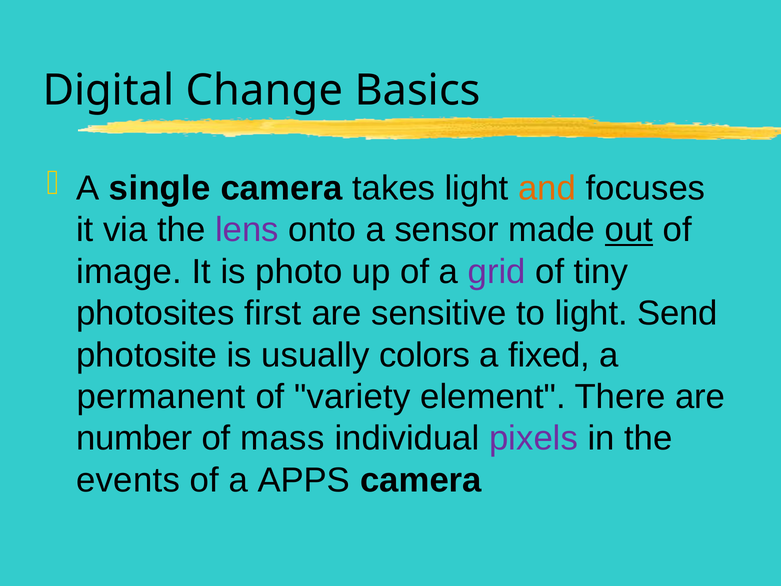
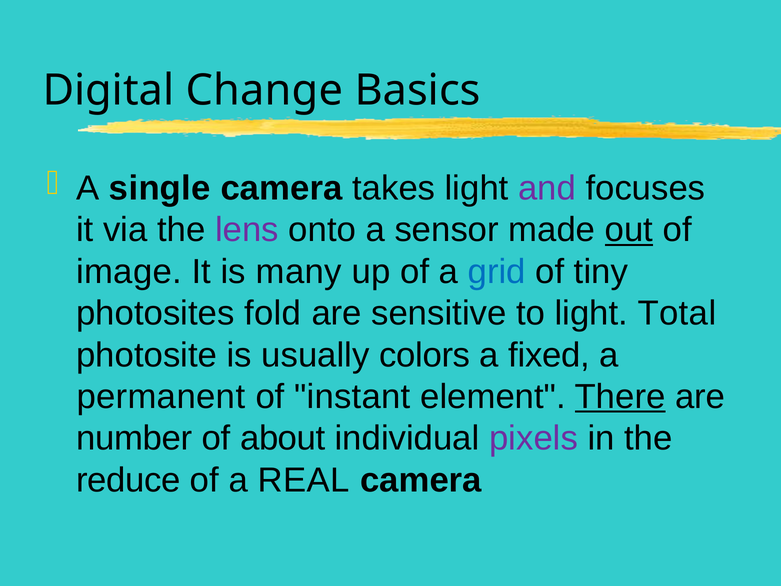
and colour: orange -> purple (547, 188)
photo: photo -> many (299, 272)
grid colour: purple -> blue (497, 272)
first: first -> fold (273, 313)
Send: Send -> Total (677, 313)
variety: variety -> instant (352, 397)
There underline: none -> present (620, 397)
mass: mass -> about (283, 438)
events: events -> reduce (128, 480)
APPS: APPS -> REAL (304, 480)
